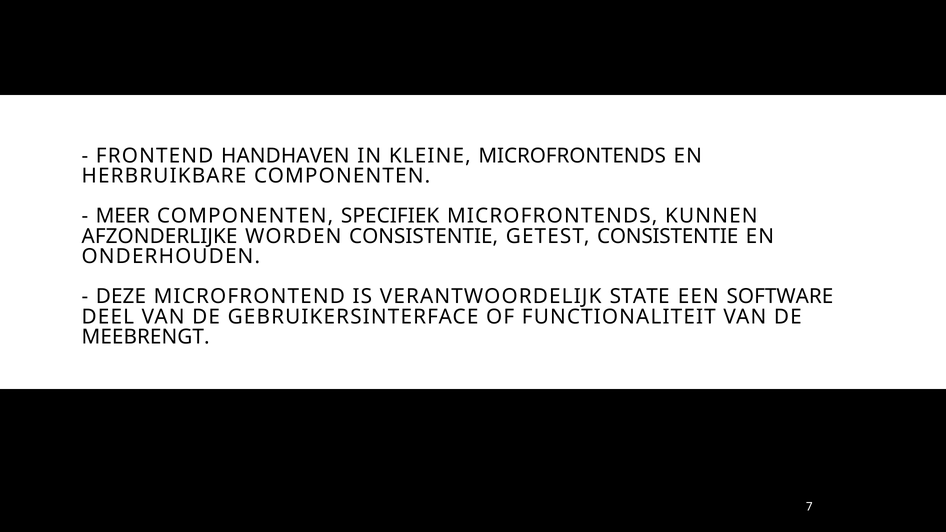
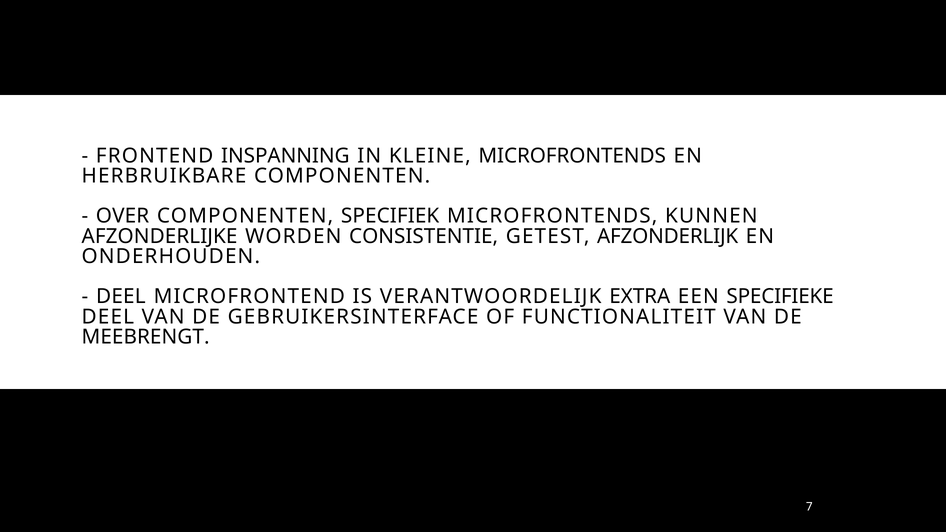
HANDHAVEN: HANDHAVEN -> INSPANNING (285, 156)
MEER: MEER -> OVER (123, 216)
GETEST CONSISTENTIE: CONSISTENTIE -> AFZONDERLIJK (668, 236)
DEZE: DEZE -> DEEL (121, 297)
STATE: STATE -> EXTRA (640, 297)
SOFTWARE: SOFTWARE -> SPECIFIEKE (780, 297)
